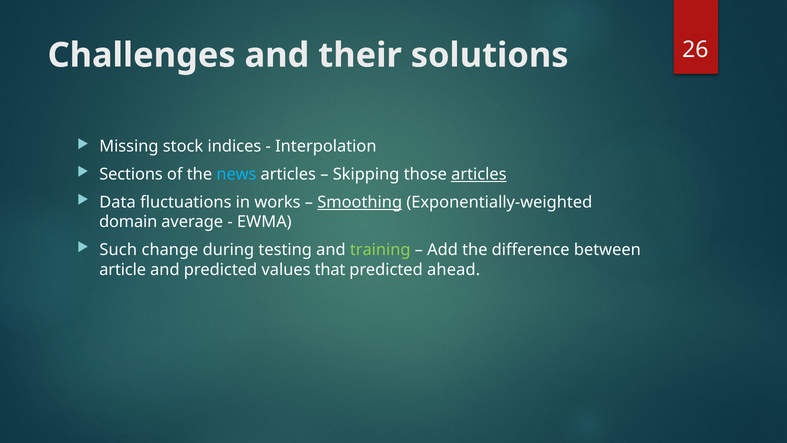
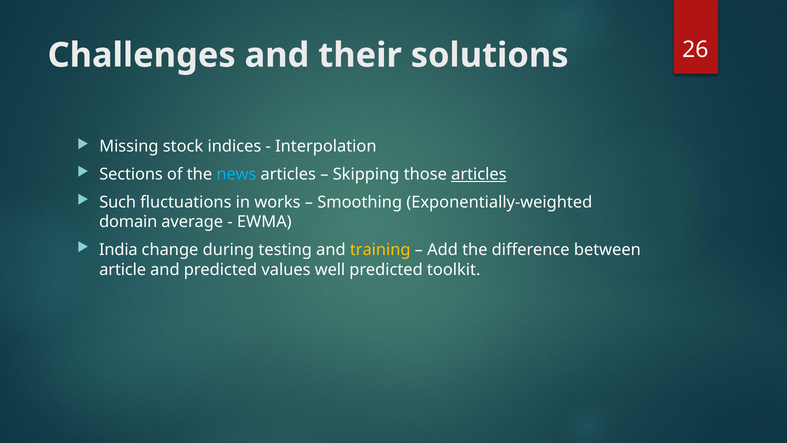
Data: Data -> Such (118, 202)
Smoothing underline: present -> none (360, 202)
Such: Such -> India (118, 250)
training colour: light green -> yellow (380, 250)
that: that -> well (330, 269)
ahead: ahead -> toolkit (454, 269)
